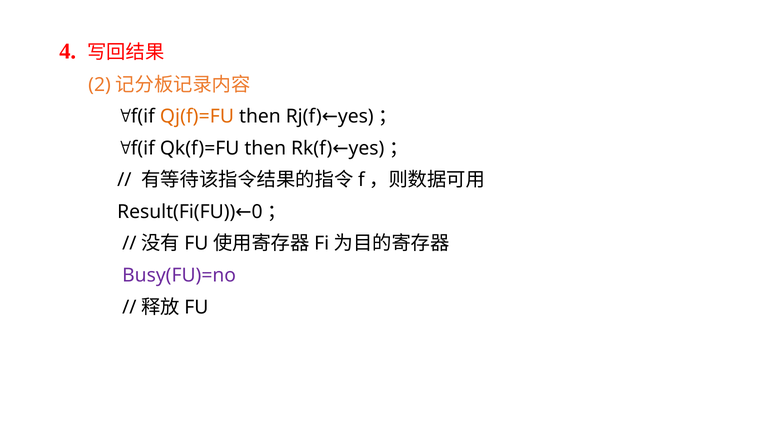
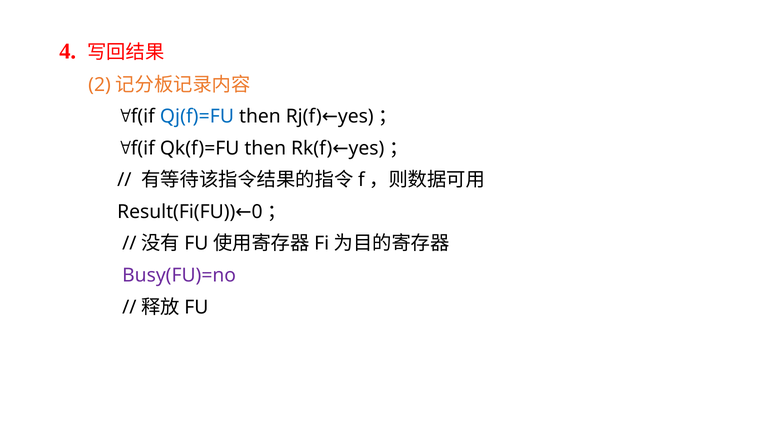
Qj(f)=FU colour: orange -> blue (197, 117)
